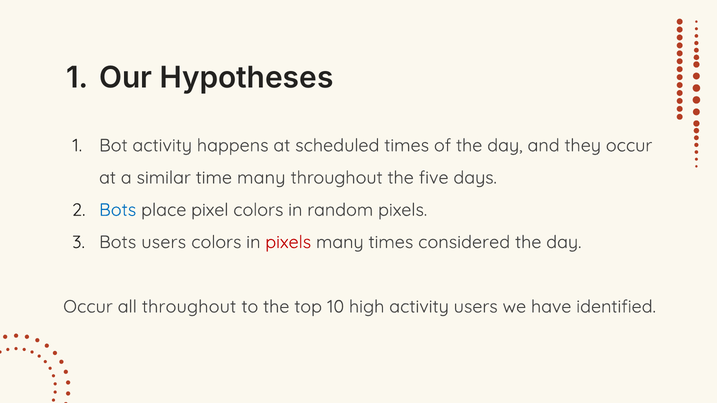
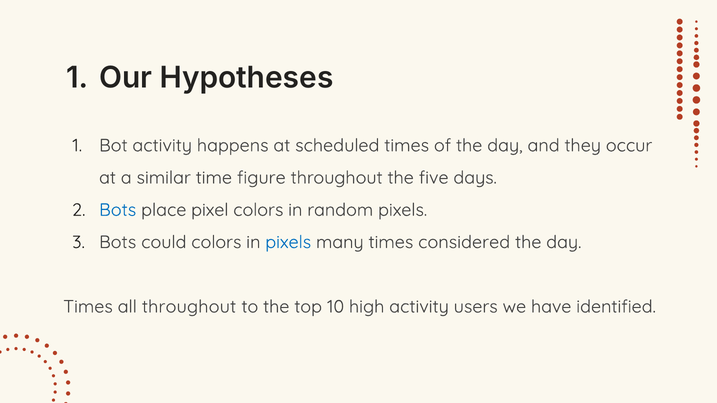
time many: many -> figure (261, 178)
Bots users: users -> could (164, 242)
pixels colour: red -> blue (288, 242)
Occur: Occur -> Times (88, 307)
